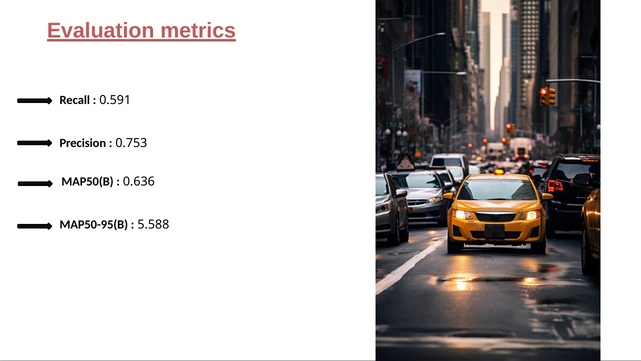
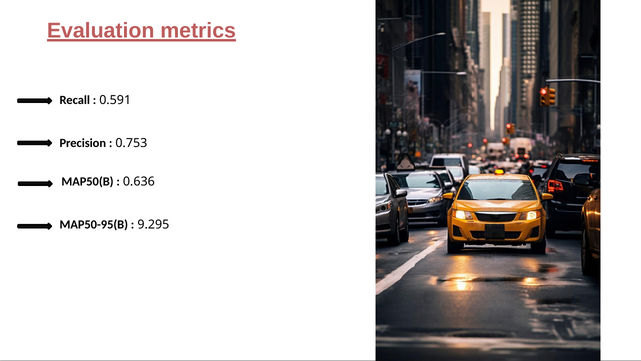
5.588: 5.588 -> 9.295 (153, 224)
